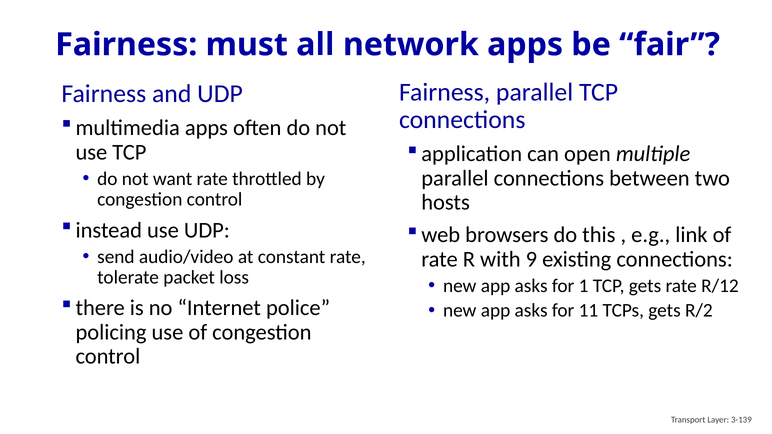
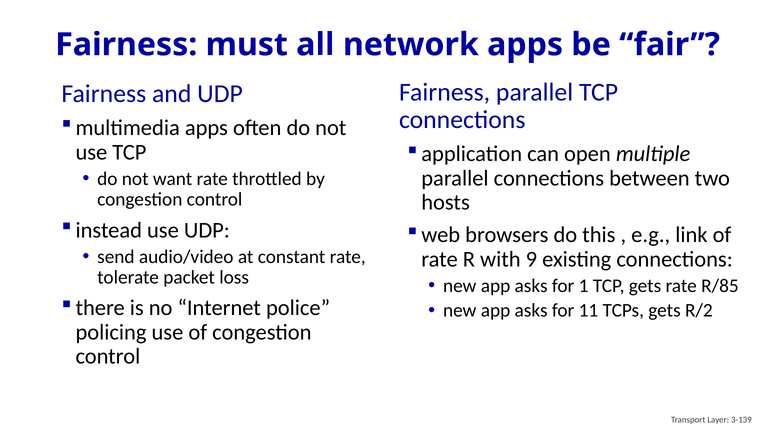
R/12: R/12 -> R/85 (720, 286)
